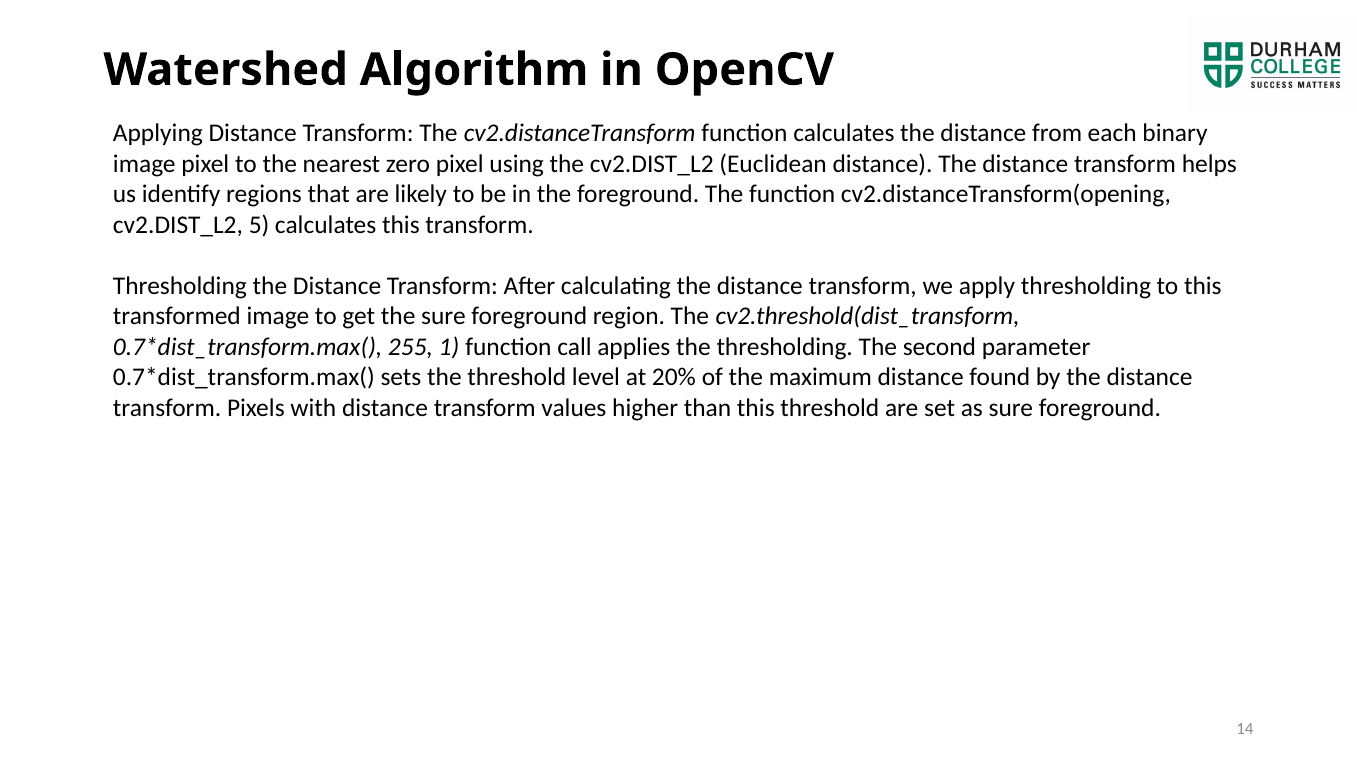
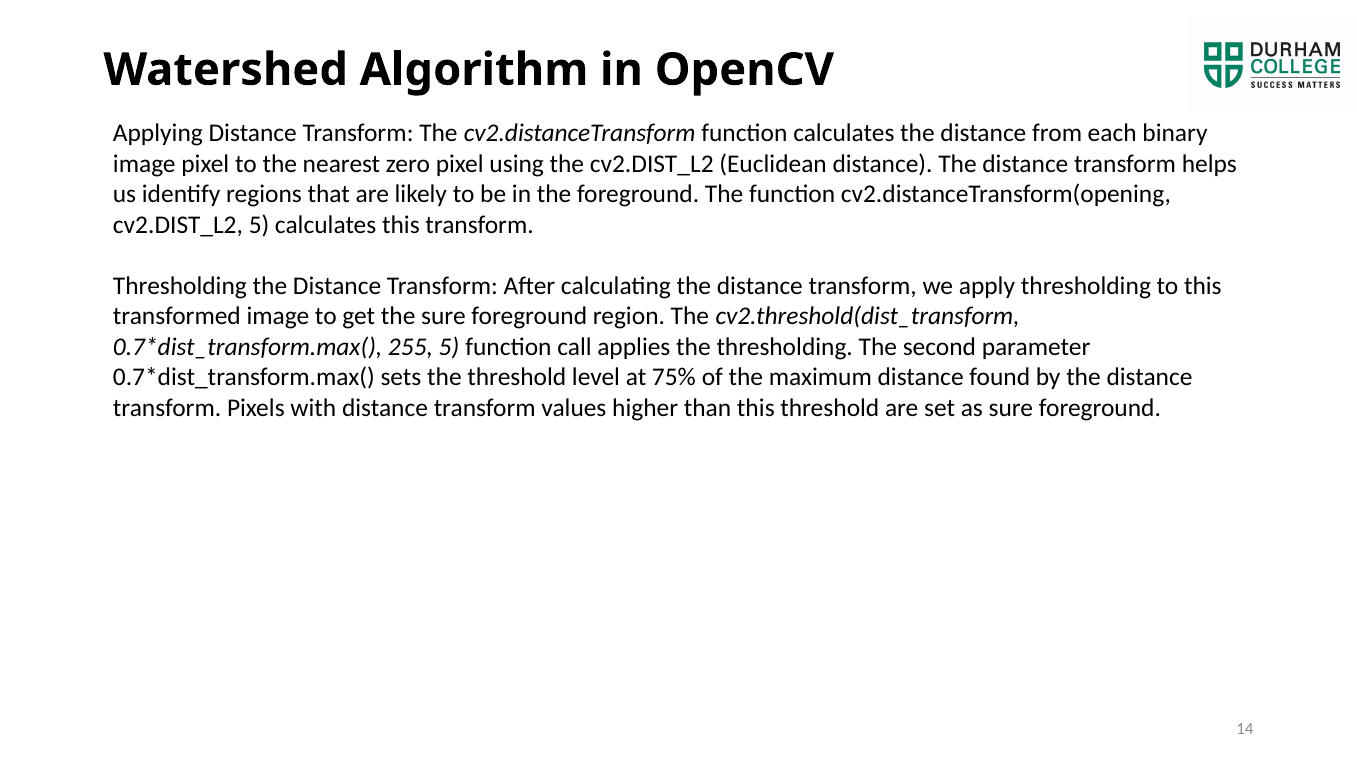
255 1: 1 -> 5 (449, 347)
20%: 20% -> 75% (674, 378)
